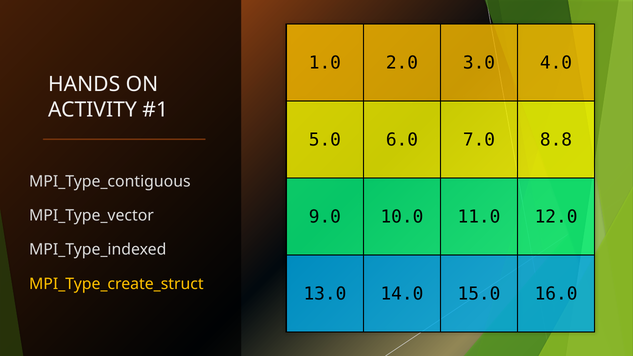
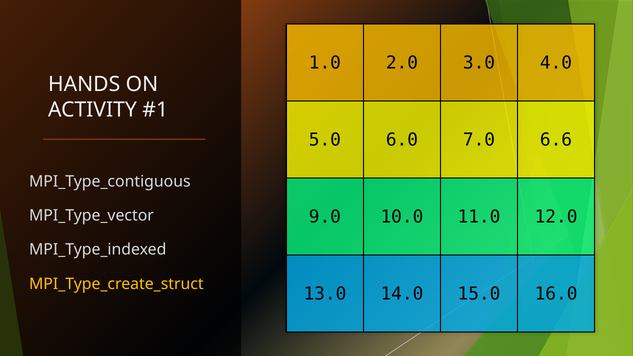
8.8: 8.8 -> 6.6 (556, 140)
